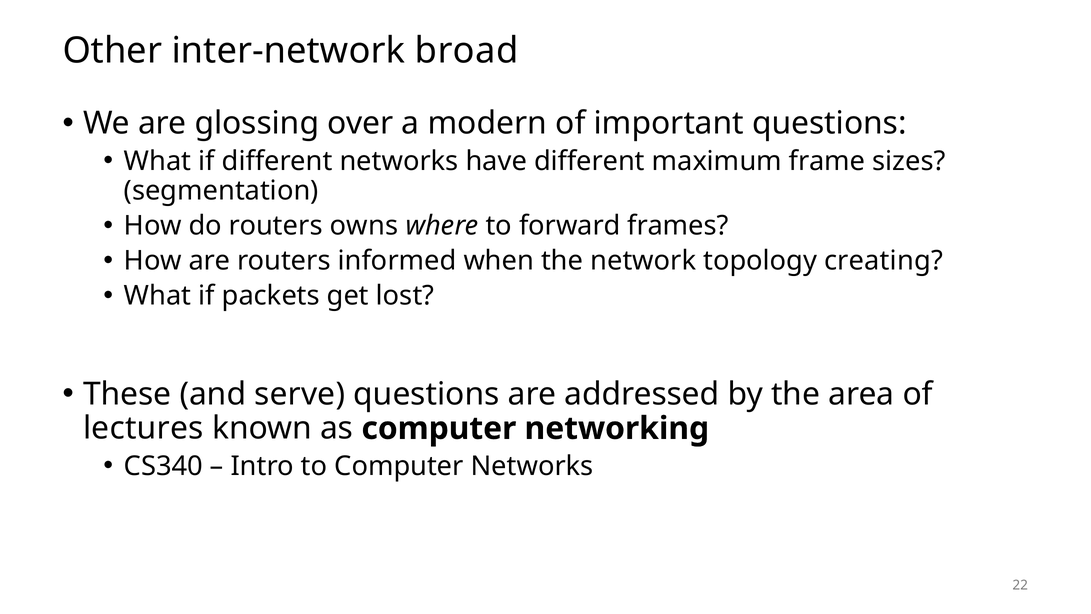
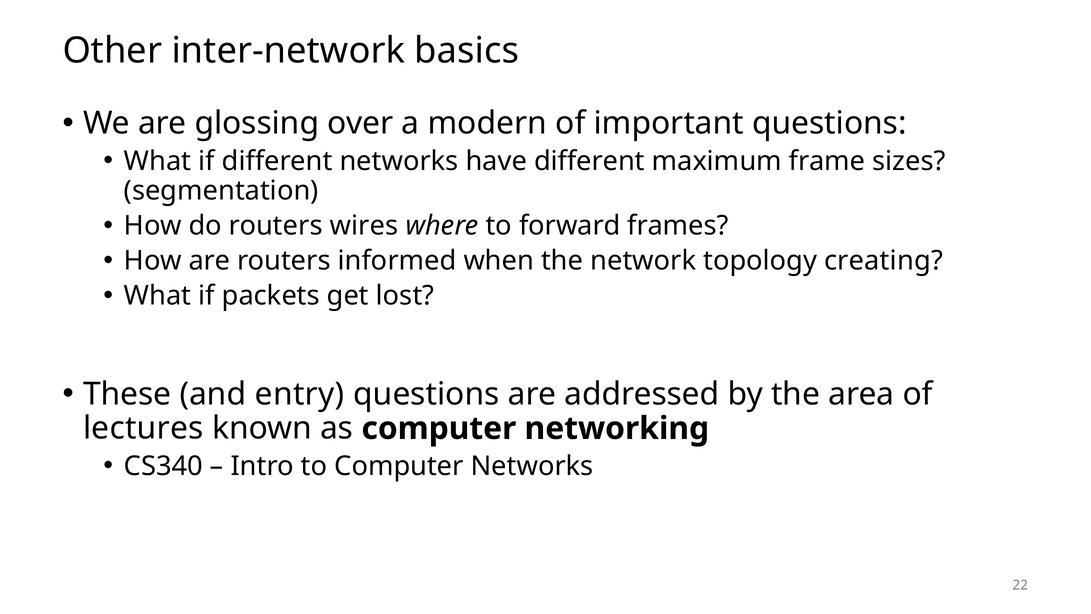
broad: broad -> basics (467, 51)
owns: owns -> wires (364, 226)
serve: serve -> entry (300, 394)
